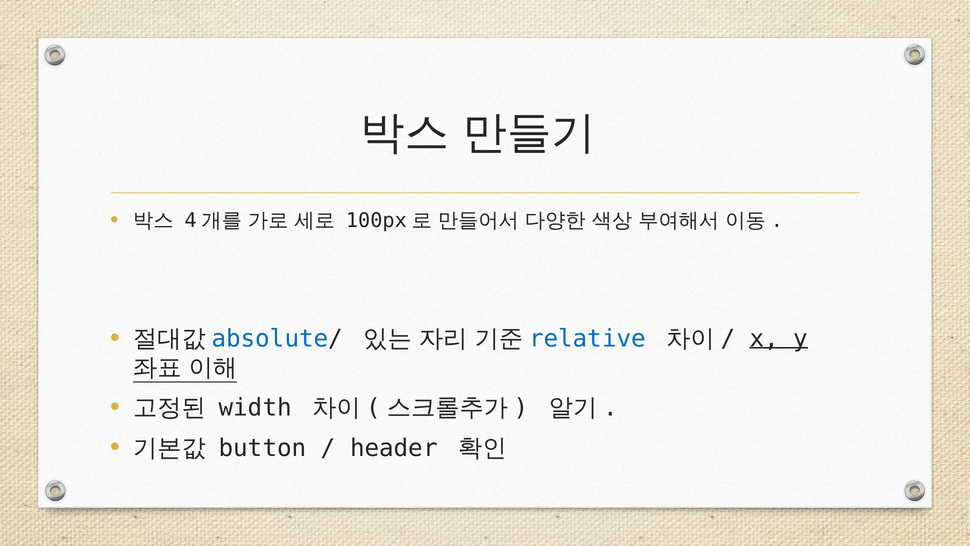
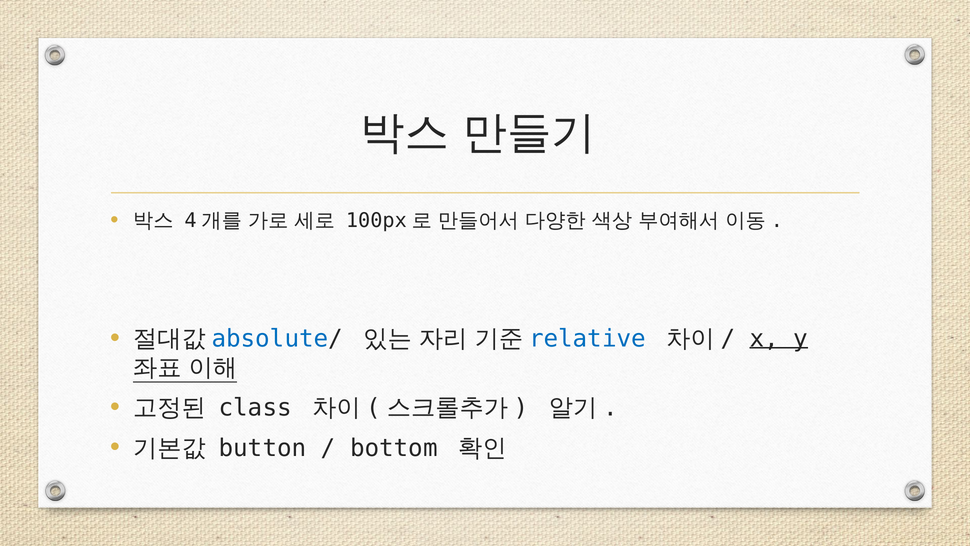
width: width -> class (255, 408)
header: header -> bottom (394, 448)
